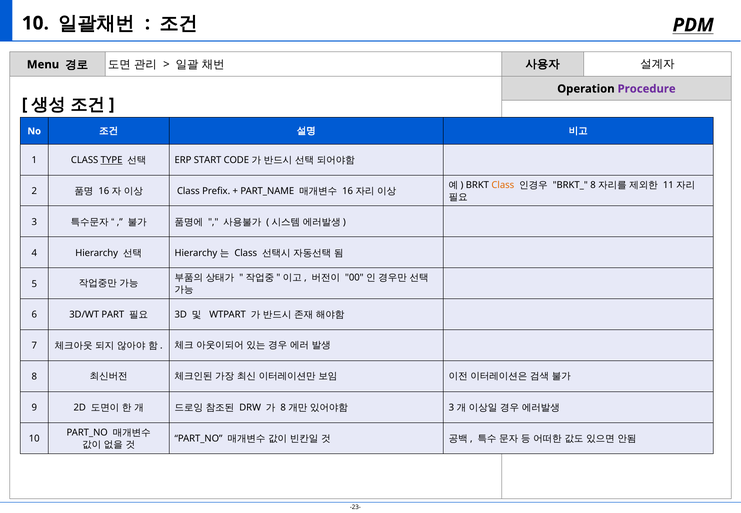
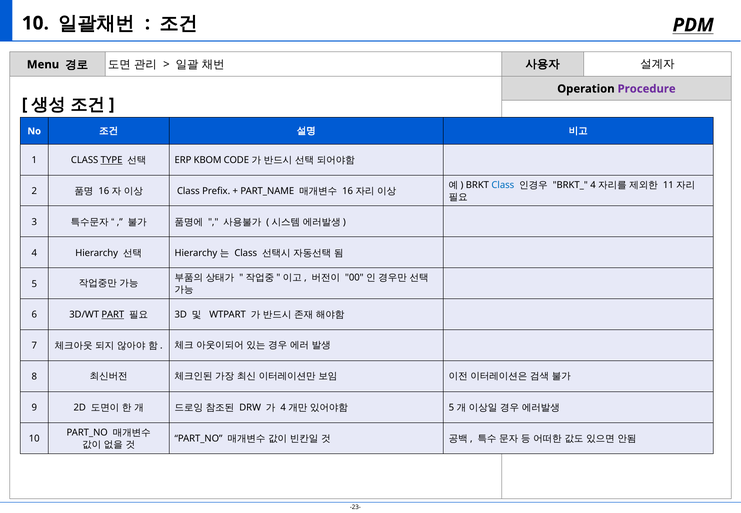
START: START -> KBOM (208, 160)
Class colour: orange -> blue (503, 185)
8: 8 -> 4 (593, 185)
PART underline: none -> present (113, 315)
8: 8 -> 4 (283, 408)
3: 3 -> 5 (451, 408)
